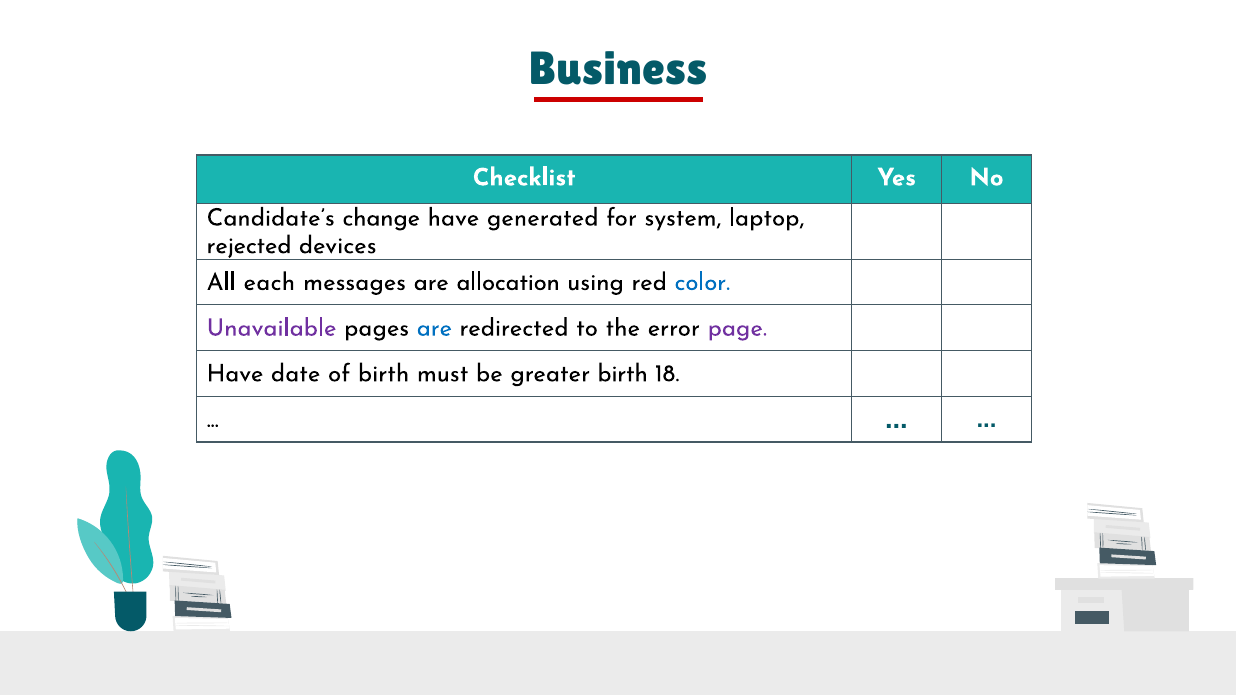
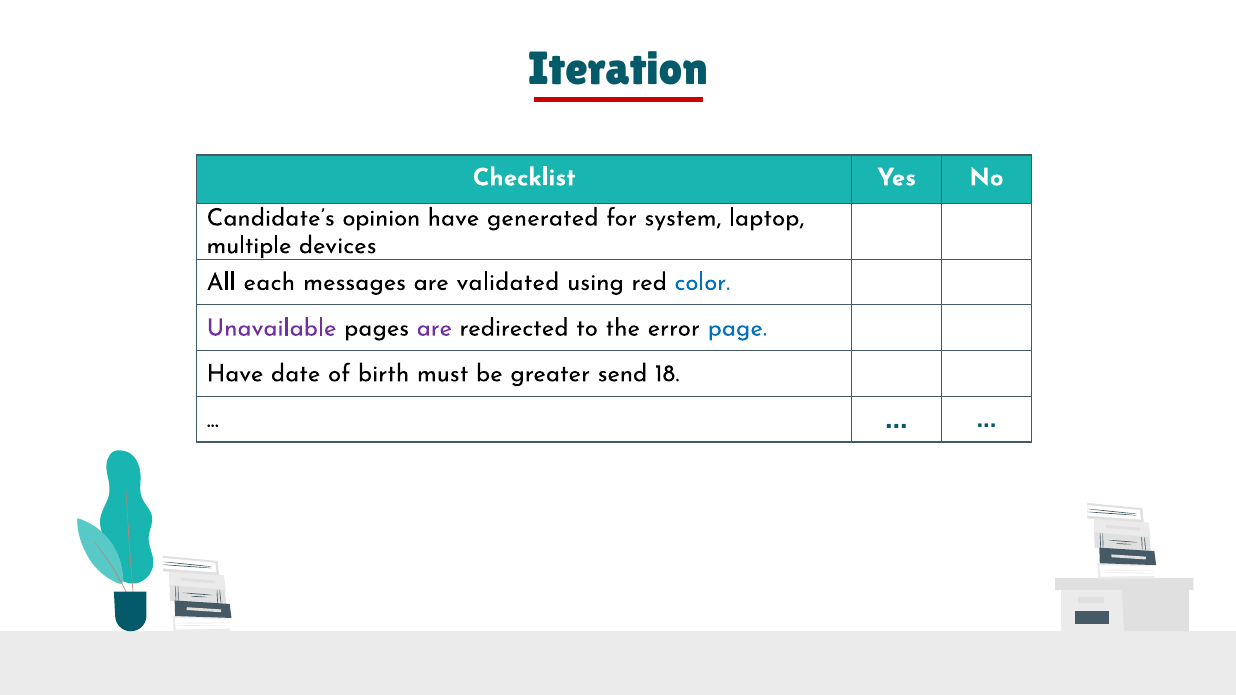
Business: Business -> Iteration (618, 69)
change: change -> opinion (381, 218)
rejected: rejected -> multiple (249, 245)
allocation: allocation -> validated (508, 282)
are colour: blue -> purple (434, 328)
page colour: purple -> blue (737, 328)
greater birth: birth -> send (622, 374)
